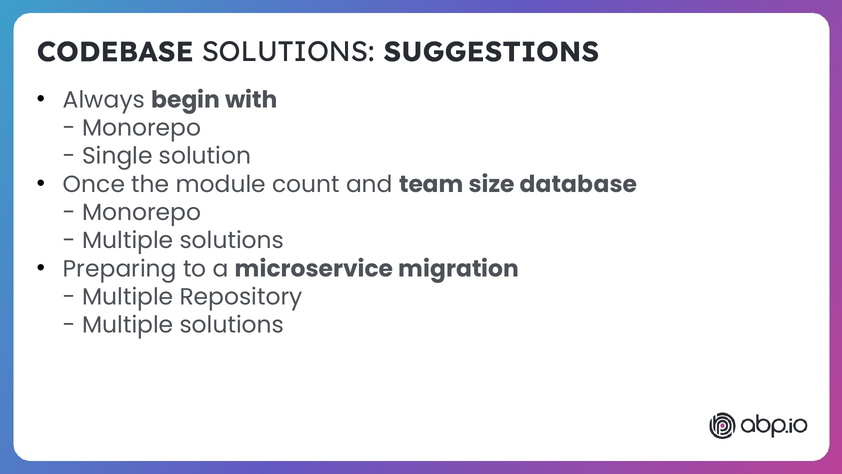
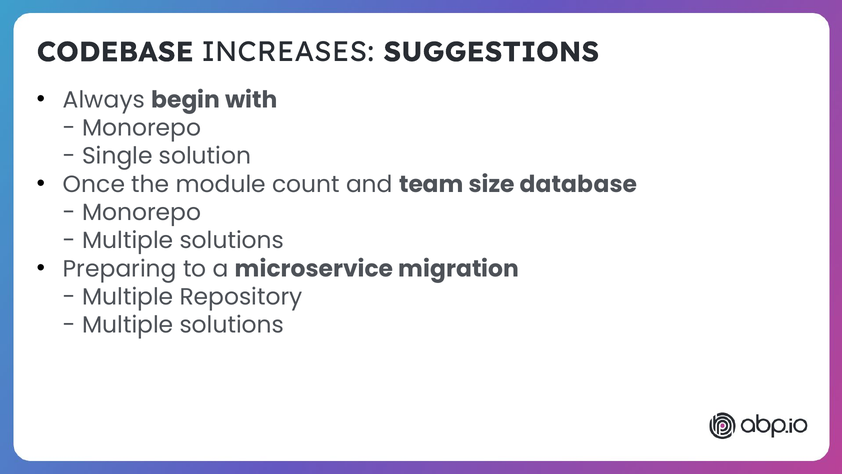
CODEBASE SOLUTIONS: SOLUTIONS -> INCREASES (288, 52)
